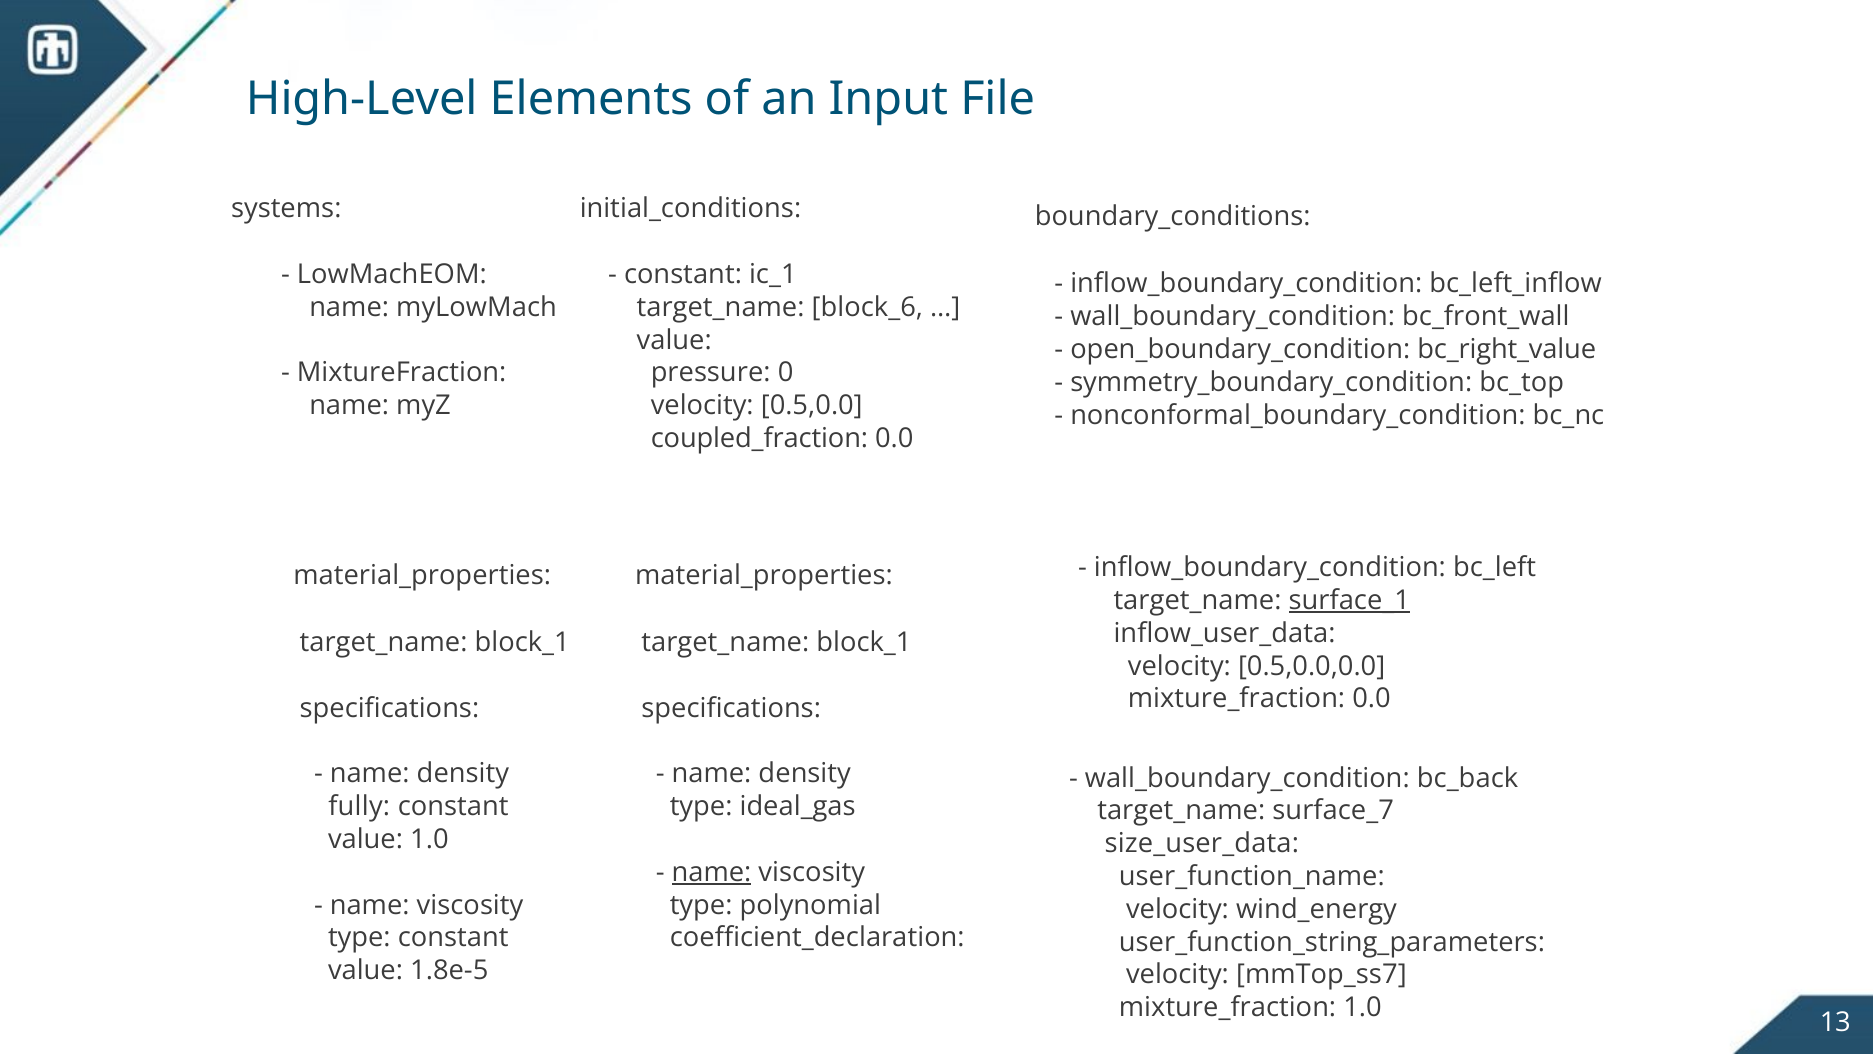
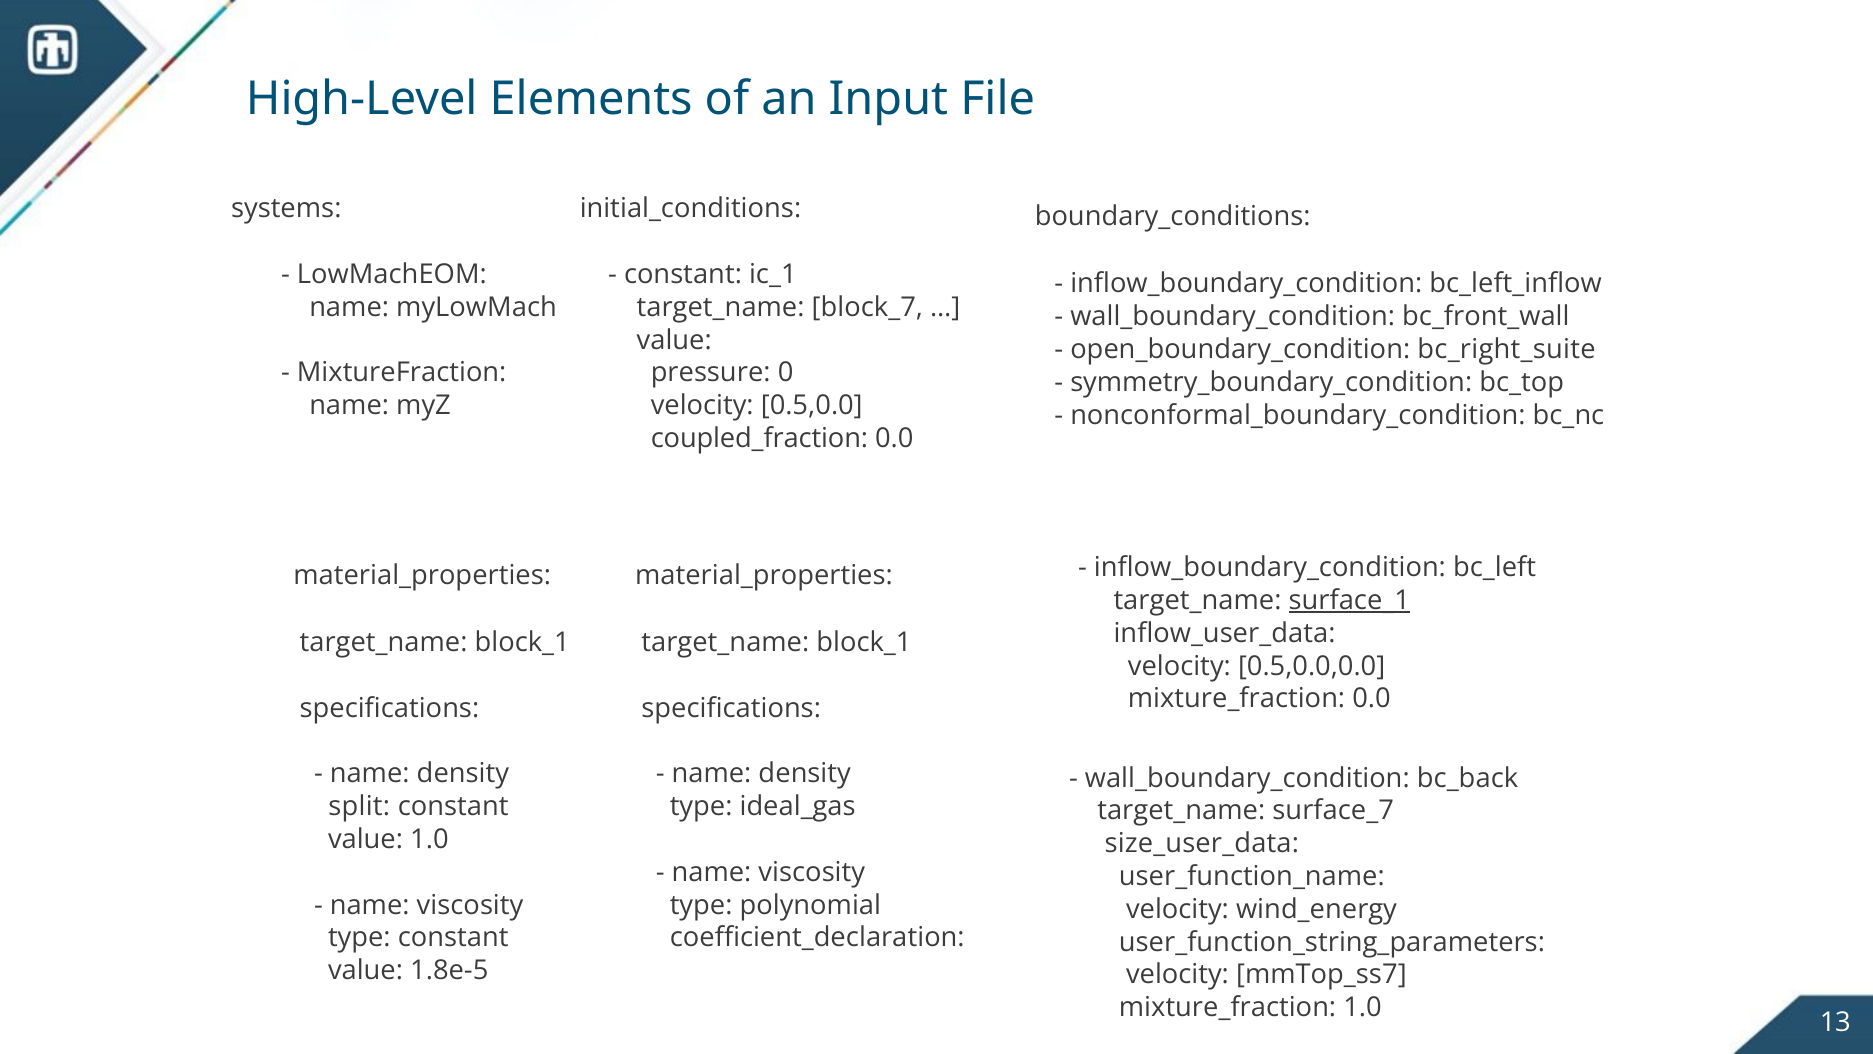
block_6: block_6 -> block_7 (867, 307)
bc_right_value: bc_right_value -> bc_right_suite (1507, 349)
fully: fully -> split (359, 806)
name underline: present -> none (712, 872)
